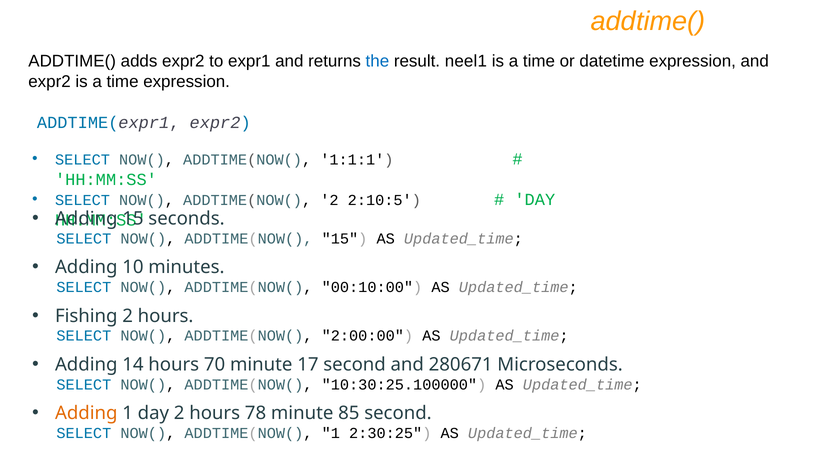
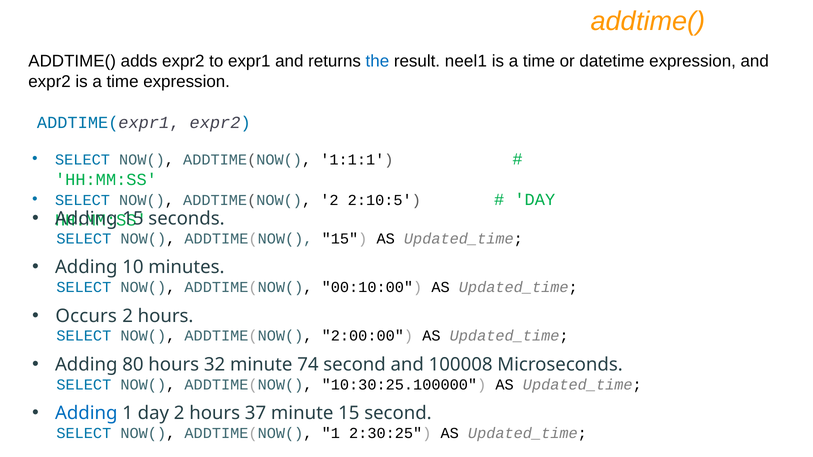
Fishing: Fishing -> Occurs (86, 316)
14: 14 -> 80 (133, 365)
70: 70 -> 32 (215, 365)
17: 17 -> 74 (308, 365)
280671: 280671 -> 100008 (461, 365)
Adding colour: orange -> blue (86, 414)
78: 78 -> 37 (256, 414)
minute 85: 85 -> 15 (349, 414)
